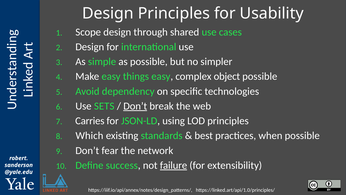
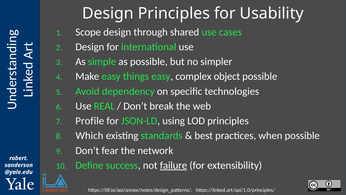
SETS: SETS -> REAL (104, 106)
Don’t underline: present -> none (135, 106)
Carries: Carries -> Profile (90, 121)
